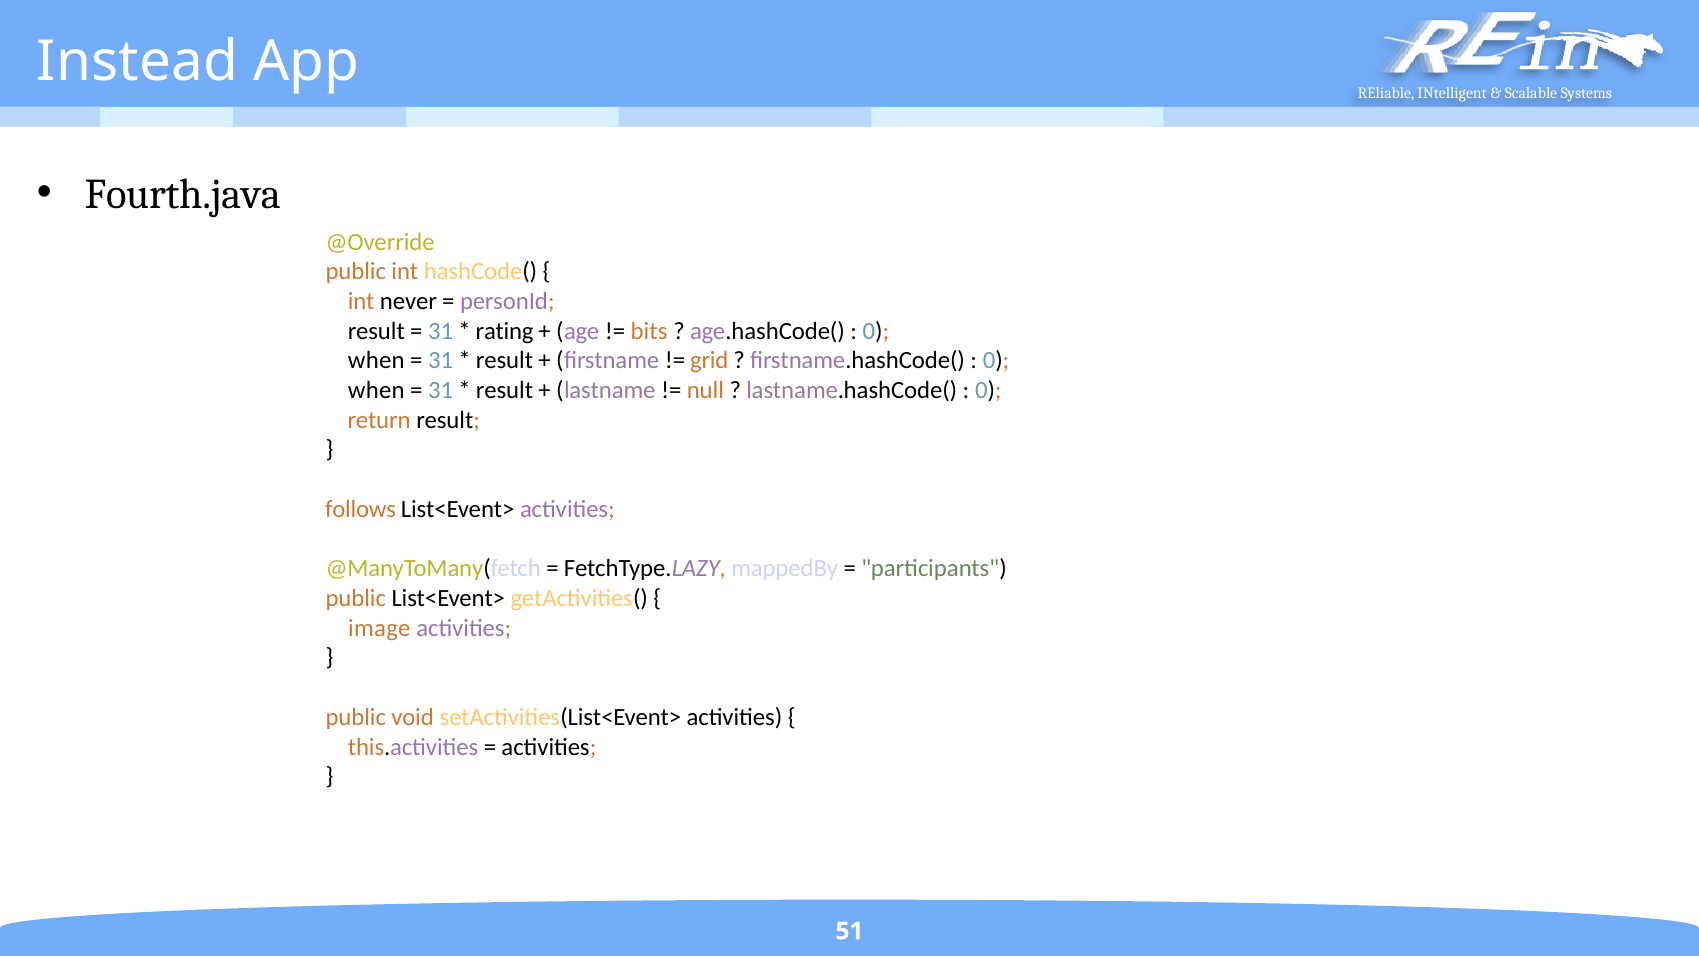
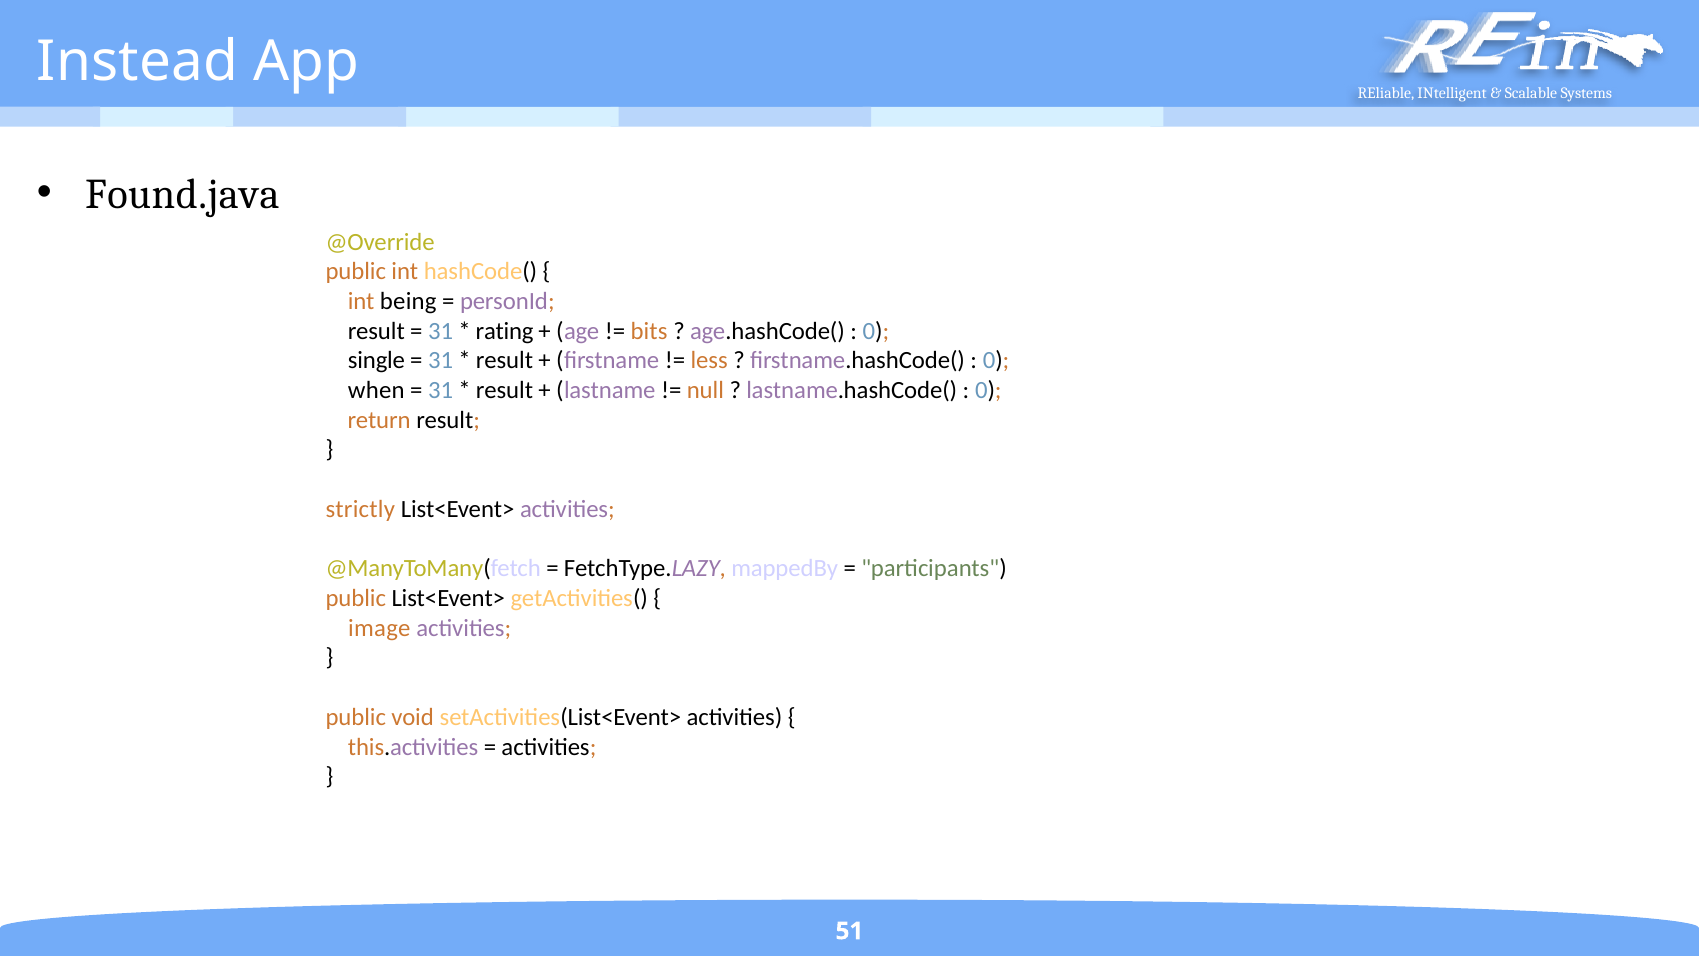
Fourth.java: Fourth.java -> Found.java (182, 194)
never: never -> being (408, 301)
when: when -> single (376, 361)
grid: grid -> less (709, 361)
follows: follows -> strictly (360, 509)
